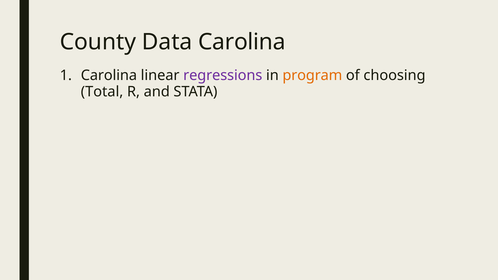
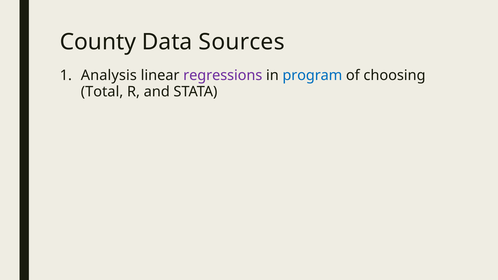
Data Carolina: Carolina -> Sources (242, 42)
Carolina: Carolina -> Analysis (109, 75)
program colour: orange -> blue (312, 75)
